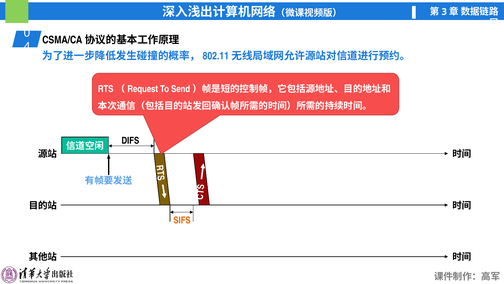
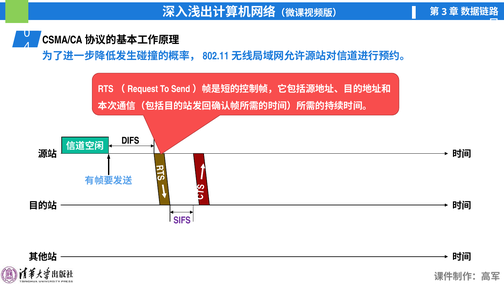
SIFS colour: orange -> purple (182, 220)
